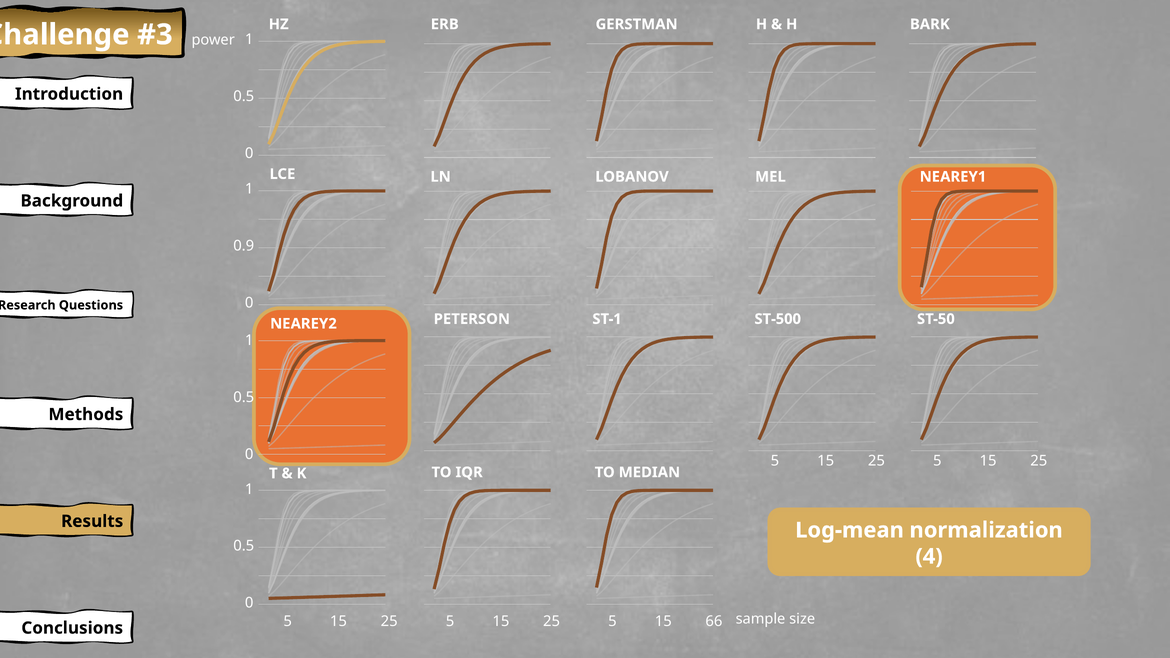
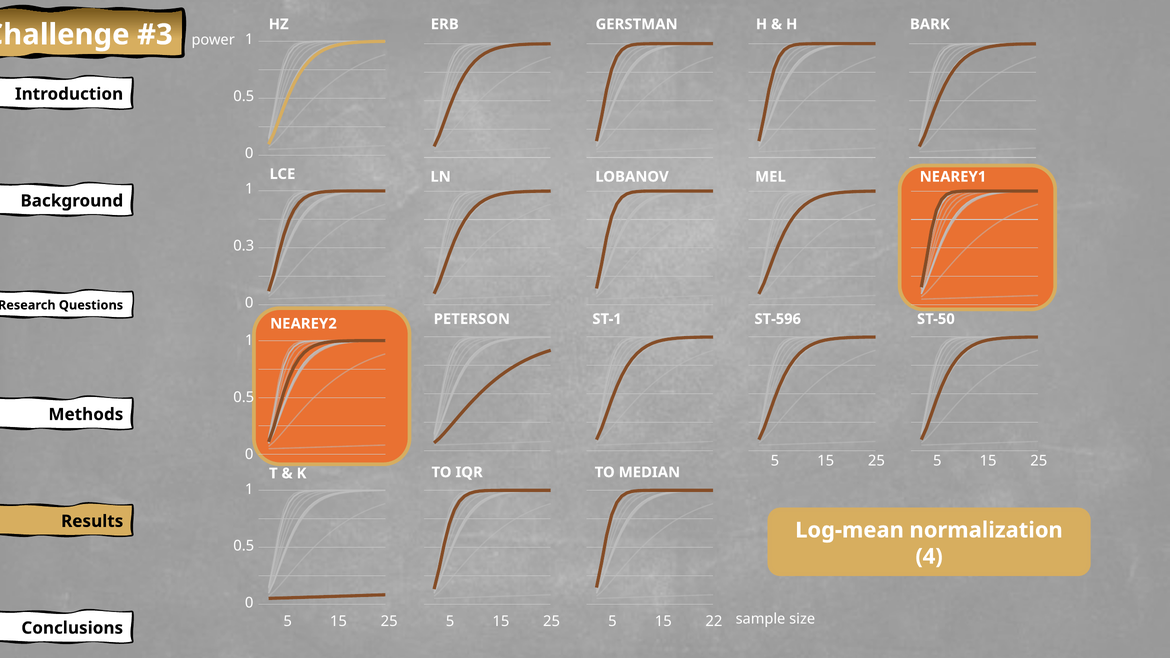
0.9: 0.9 -> 0.3 (244, 246)
ST-500: ST-500 -> ST-596 (778, 319)
66: 66 -> 22 (714, 622)
